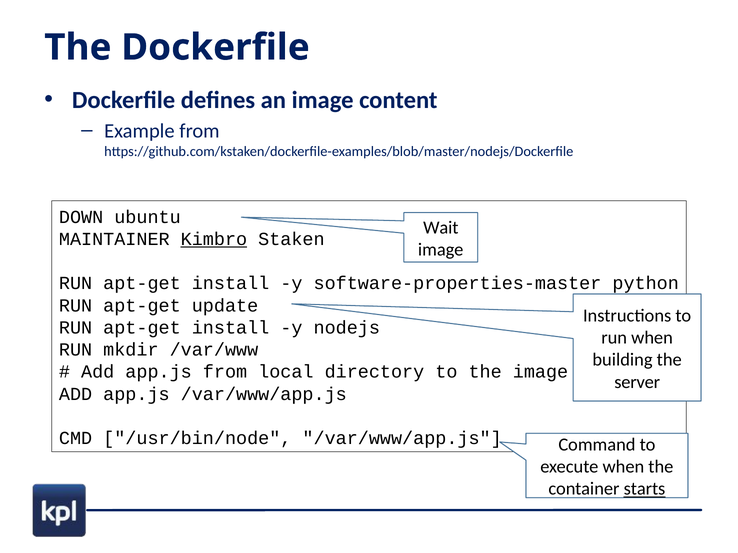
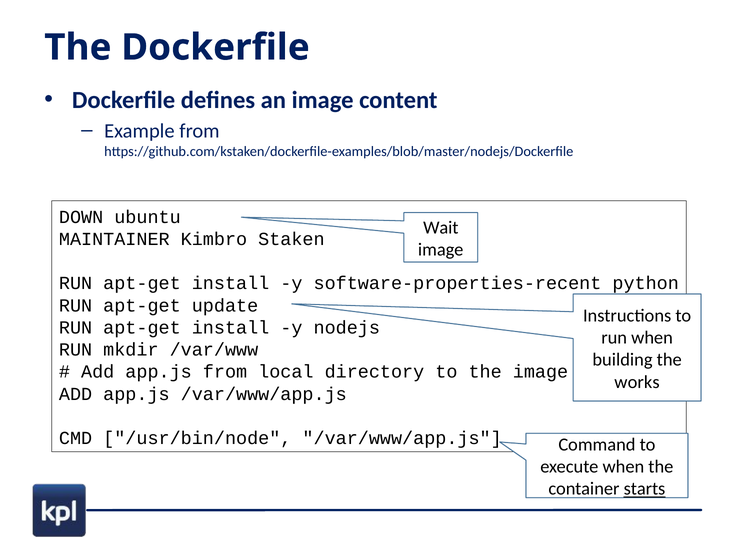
Kimbro underline: present -> none (214, 239)
software-properties-master: software-properties-master -> software-properties-recent (457, 284)
server: server -> works (637, 382)
